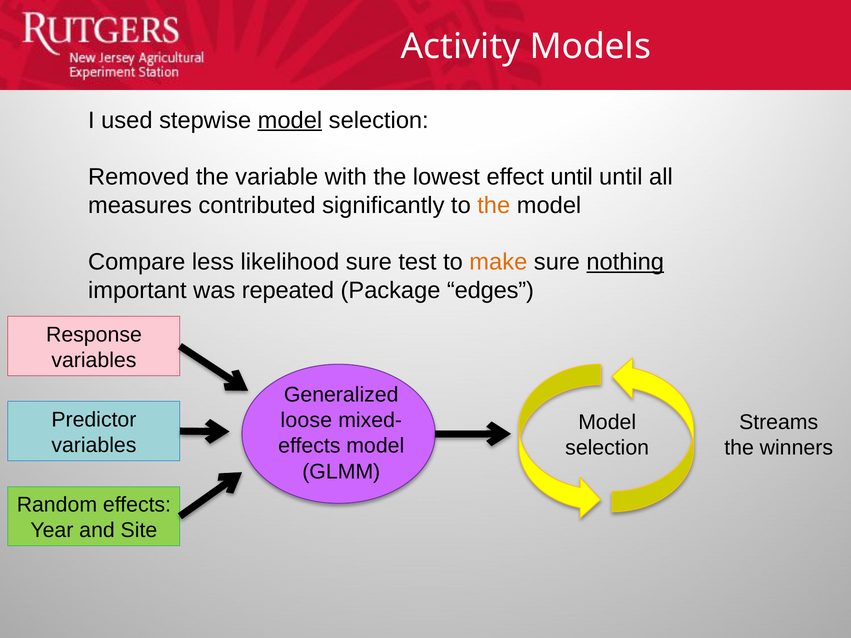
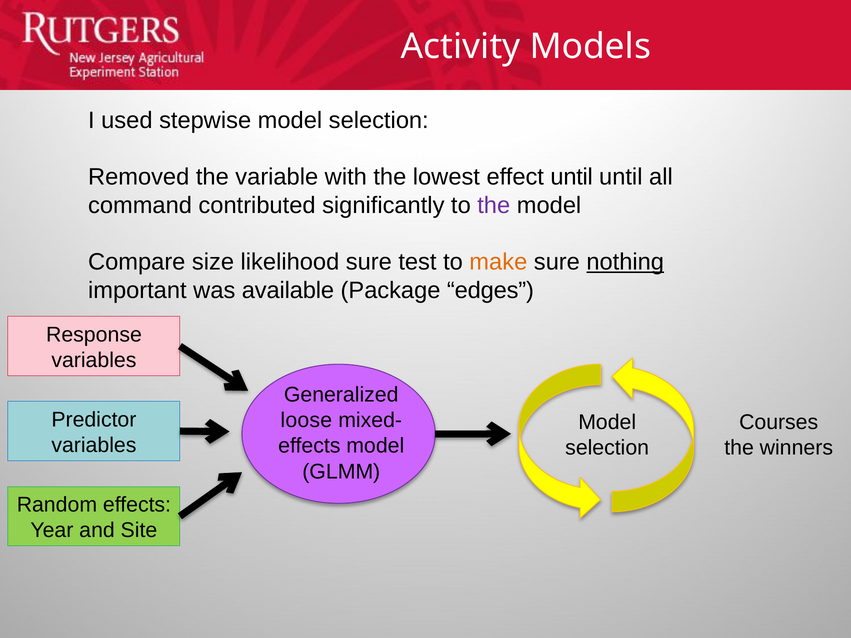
model underline: present -> none (290, 120)
measures: measures -> command (140, 205)
the colour: orange -> purple (494, 205)
less: less -> size (213, 262)
repeated: repeated -> available (288, 291)
Streams: Streams -> Courses (779, 422)
